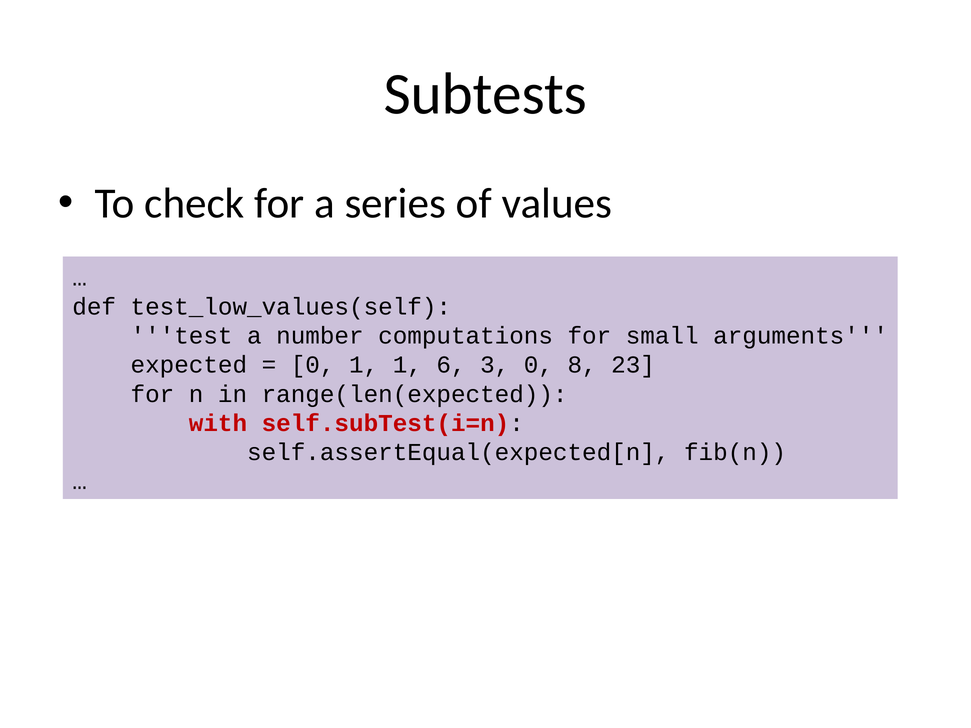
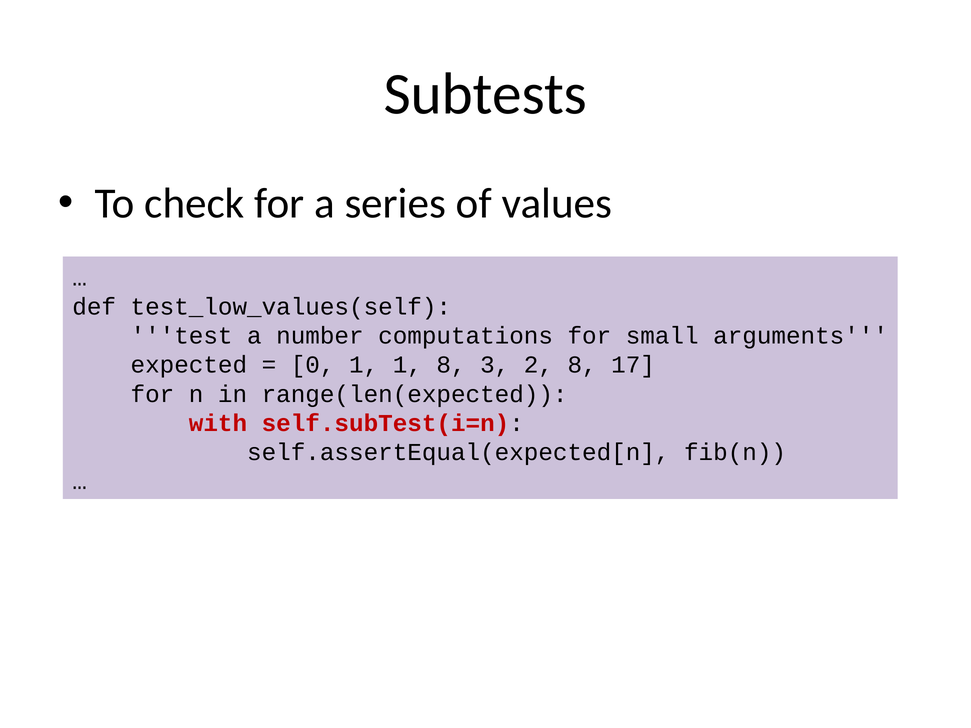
1 6: 6 -> 8 (451, 365)
3 0: 0 -> 2 (538, 365)
23: 23 -> 17 (633, 365)
